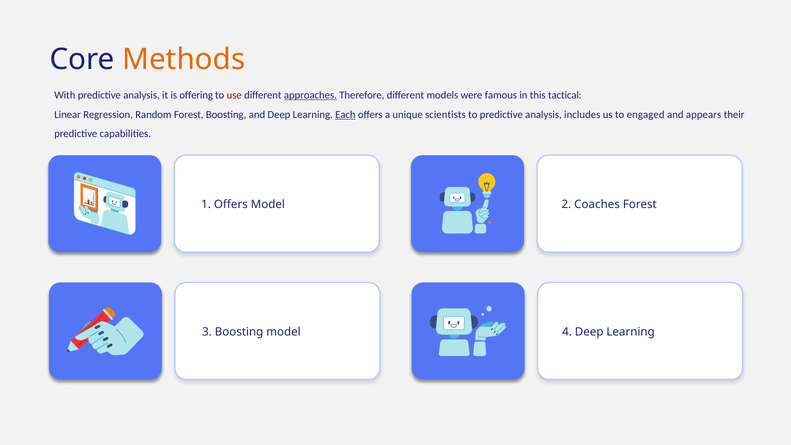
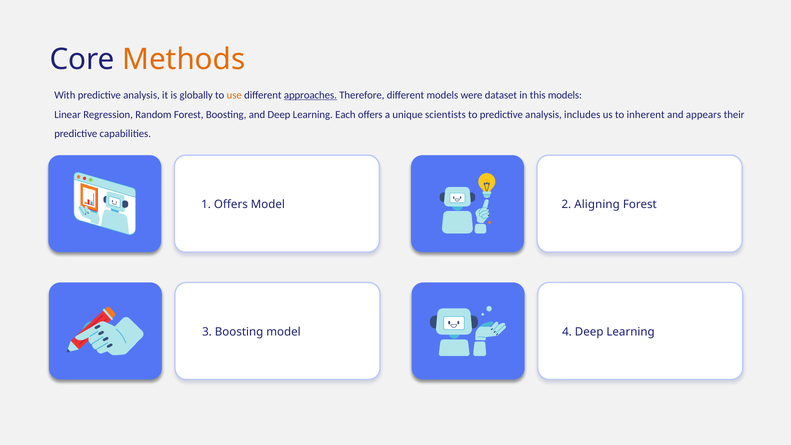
offering: offering -> globally (196, 95)
use colour: red -> orange (234, 95)
famous: famous -> dataset (501, 95)
this tactical: tactical -> models (565, 95)
Each underline: present -> none (345, 114)
engaged: engaged -> inherent (646, 114)
Coaches: Coaches -> Aligning (597, 204)
